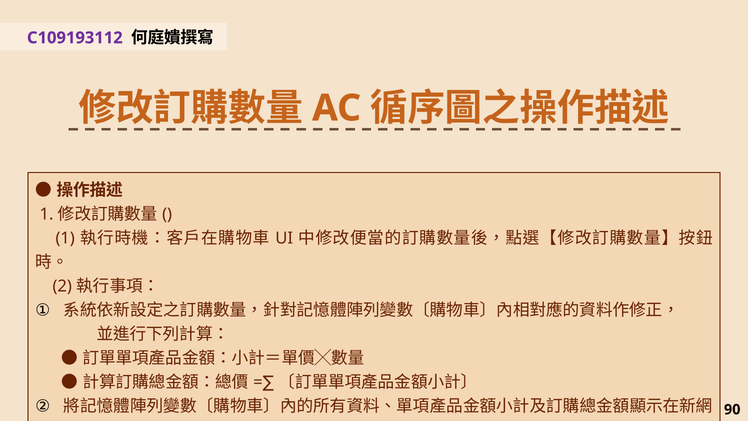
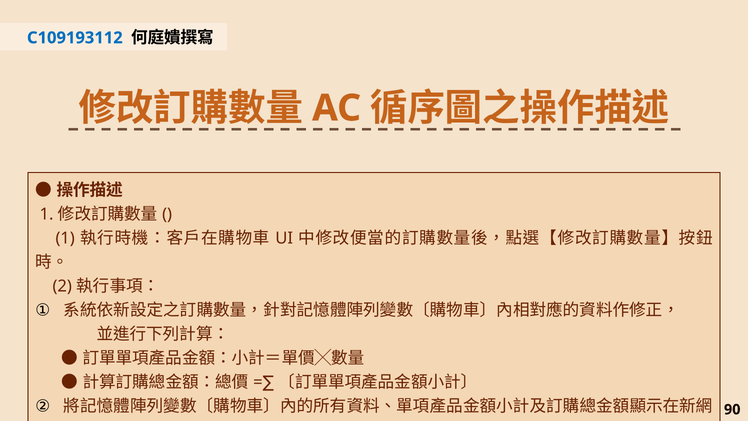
C109193112 colour: purple -> blue (75, 38)
